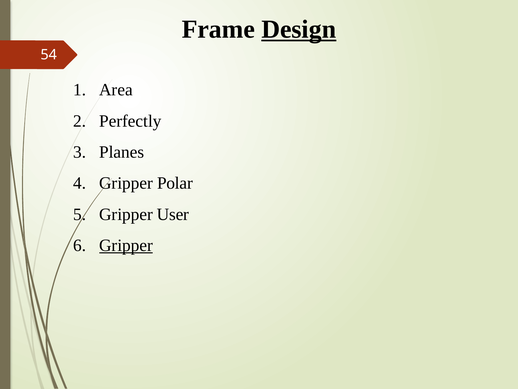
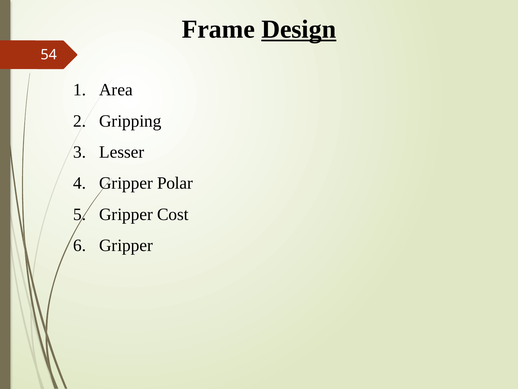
Perfectly: Perfectly -> Gripping (130, 121)
Planes: Planes -> Lesser (122, 152)
User: User -> Cost (173, 214)
Gripper underline: present -> none (126, 245)
